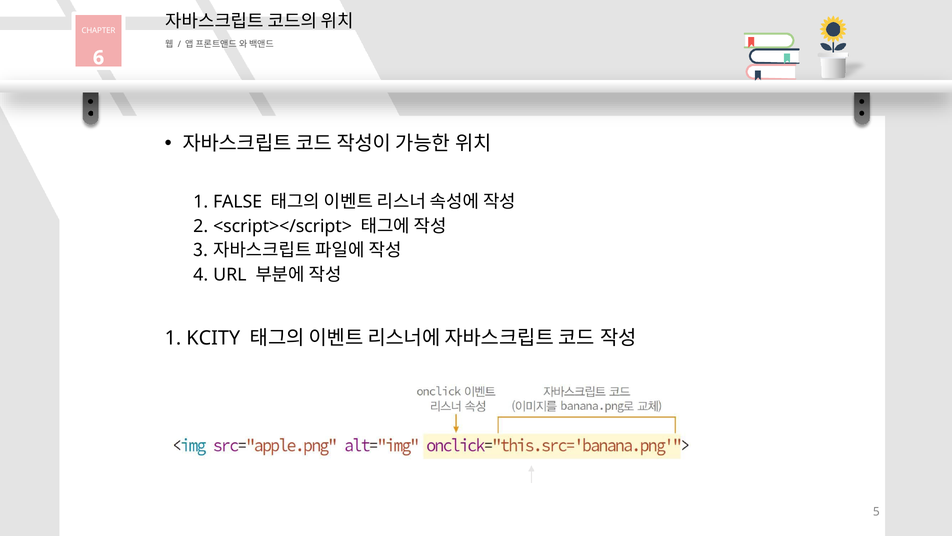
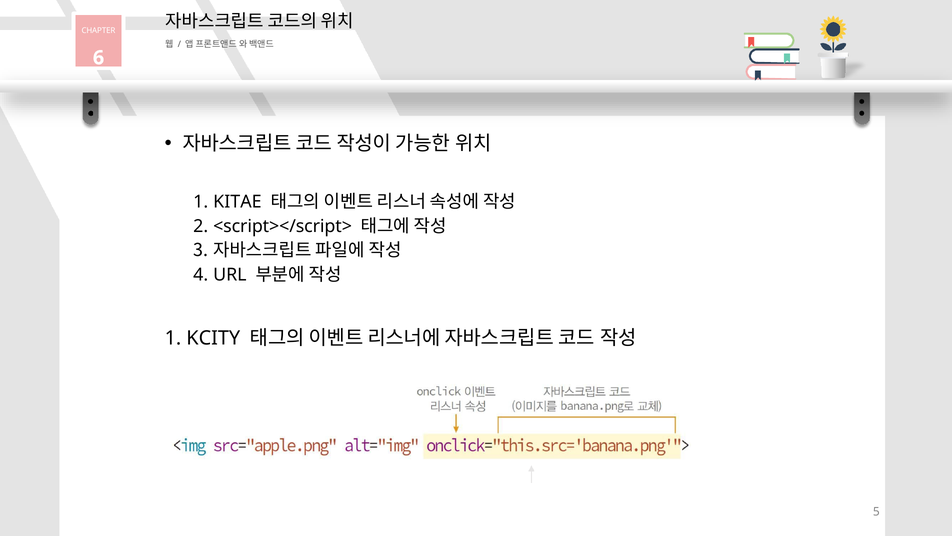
FALSE: FALSE -> KITAE (237, 202)
